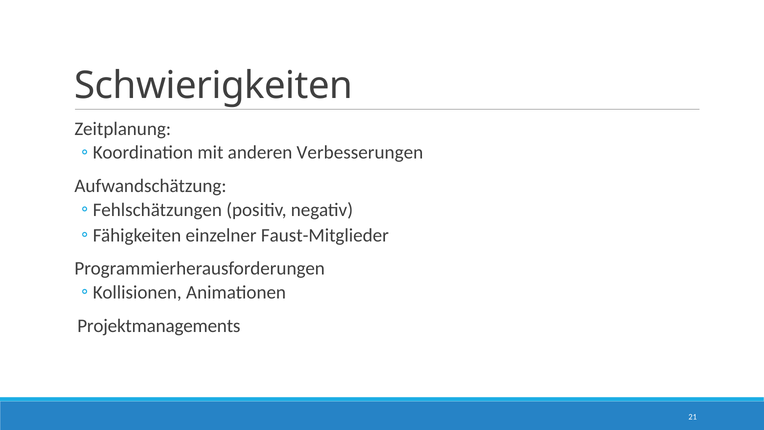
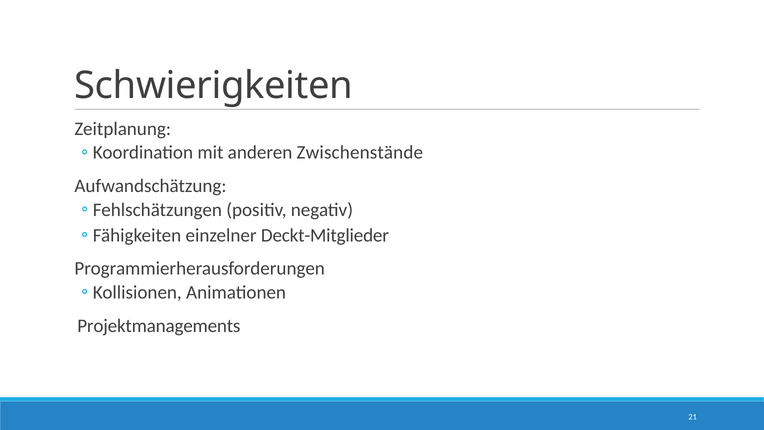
Verbesserungen: Verbesserungen -> Zwischenstände (360, 153)
Faust-Mitglieder: Faust-Mitglieder -> Deckt-Mitglieder (325, 235)
